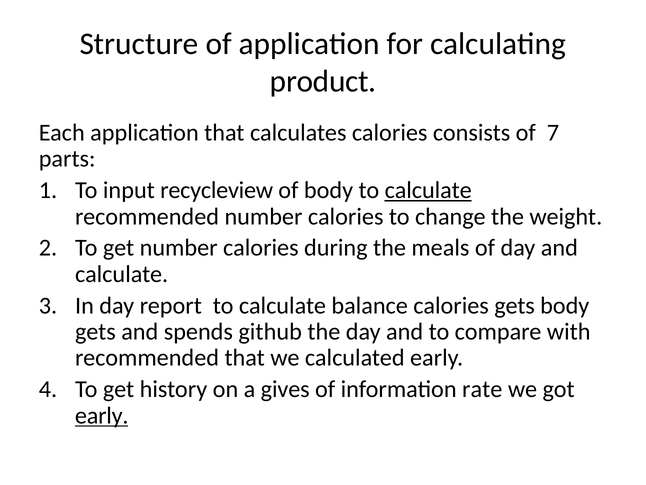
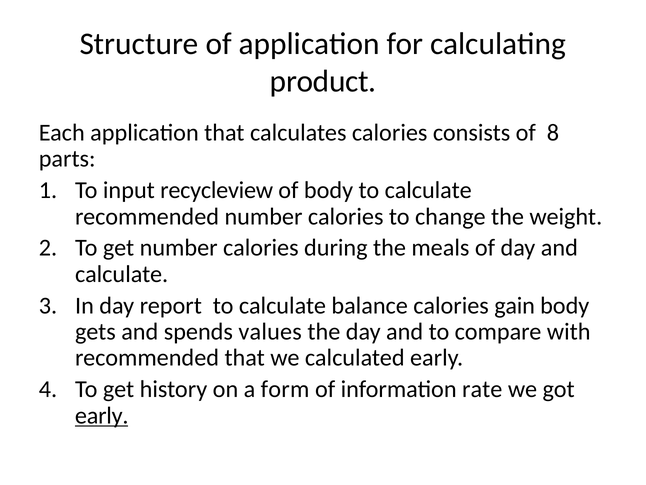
7: 7 -> 8 (553, 133)
calculate underline: present -> none (428, 190)
calories gets: gets -> gain (515, 305)
github: github -> values (270, 331)
gives: gives -> form (285, 389)
